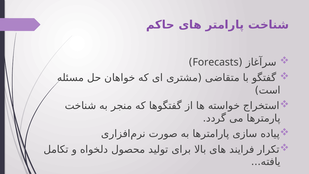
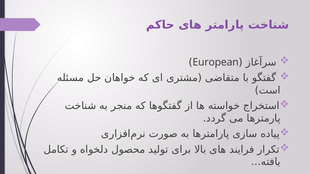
Forecasts: Forecasts -> European (216, 62)
